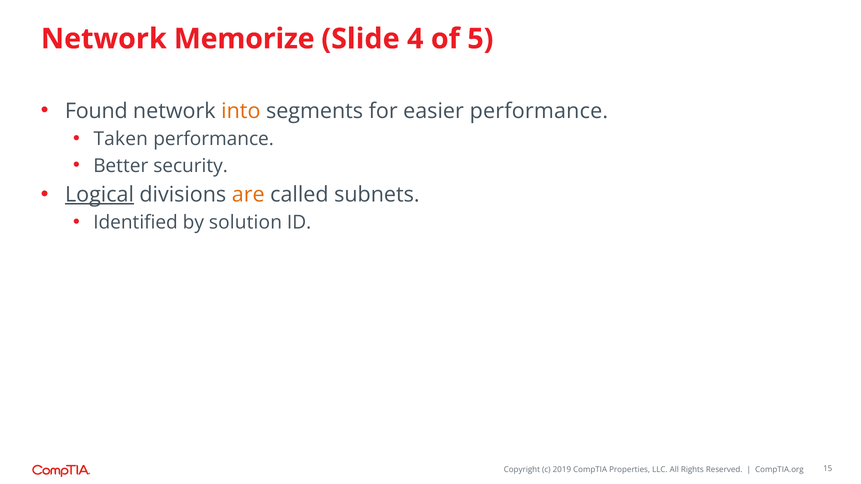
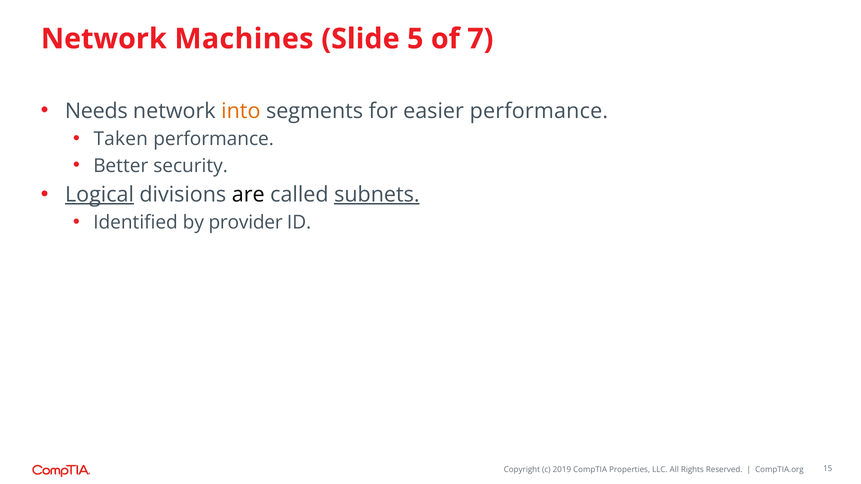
Memorize: Memorize -> Machines (244, 39)
4: 4 -> 5 (415, 39)
5: 5 -> 7 (480, 39)
Found: Found -> Needs (96, 111)
are colour: orange -> black (248, 195)
subnets underline: none -> present (377, 195)
solution: solution -> provider (246, 223)
